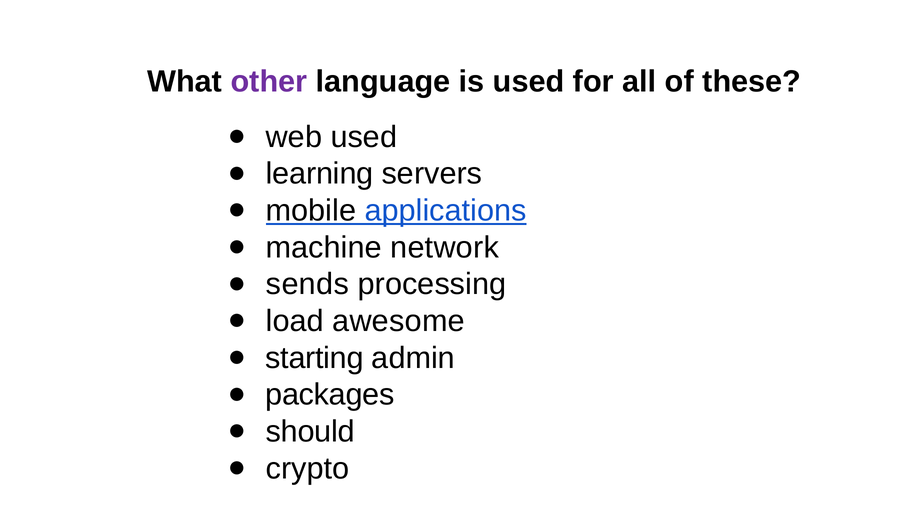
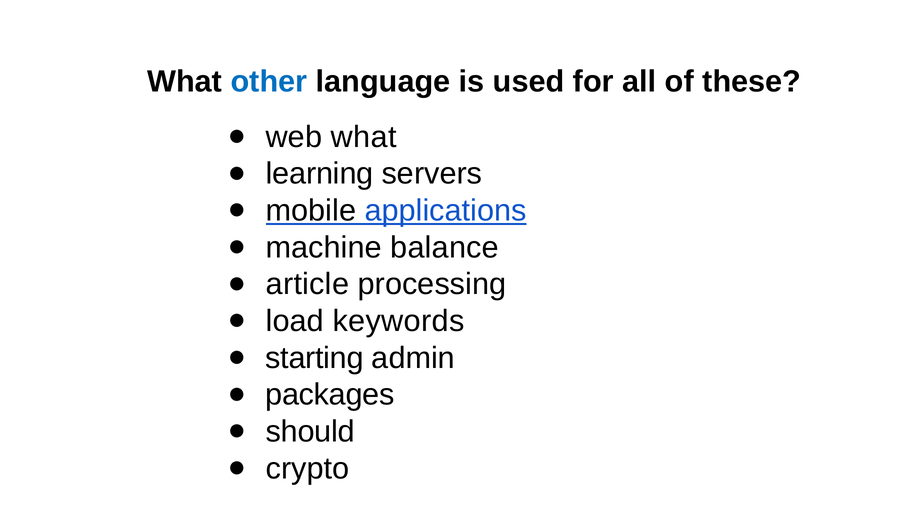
other colour: purple -> blue (269, 82)
web used: used -> what (364, 137)
network: network -> balance (445, 247)
sends: sends -> article (307, 284)
awesome: awesome -> keywords (399, 321)
